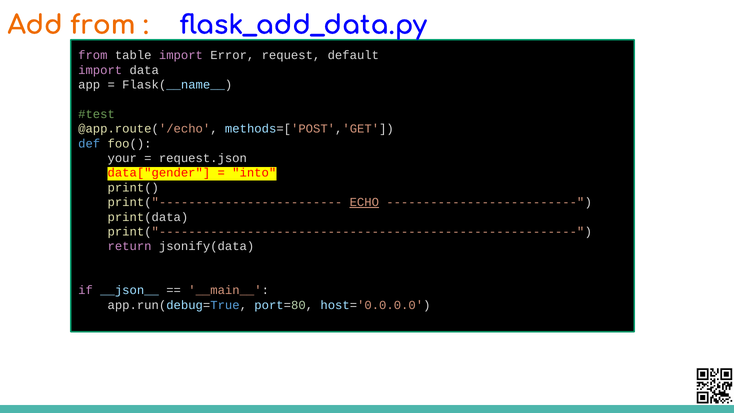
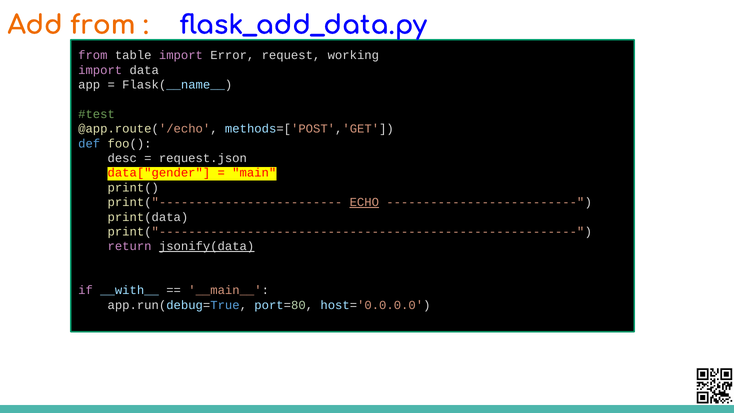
default: default -> working (353, 55)
your: your -> desc (122, 158)
into: into -> main (254, 173)
jsonify(data underline: none -> present (207, 246)
__json__: __json__ -> __with__ (130, 290)
